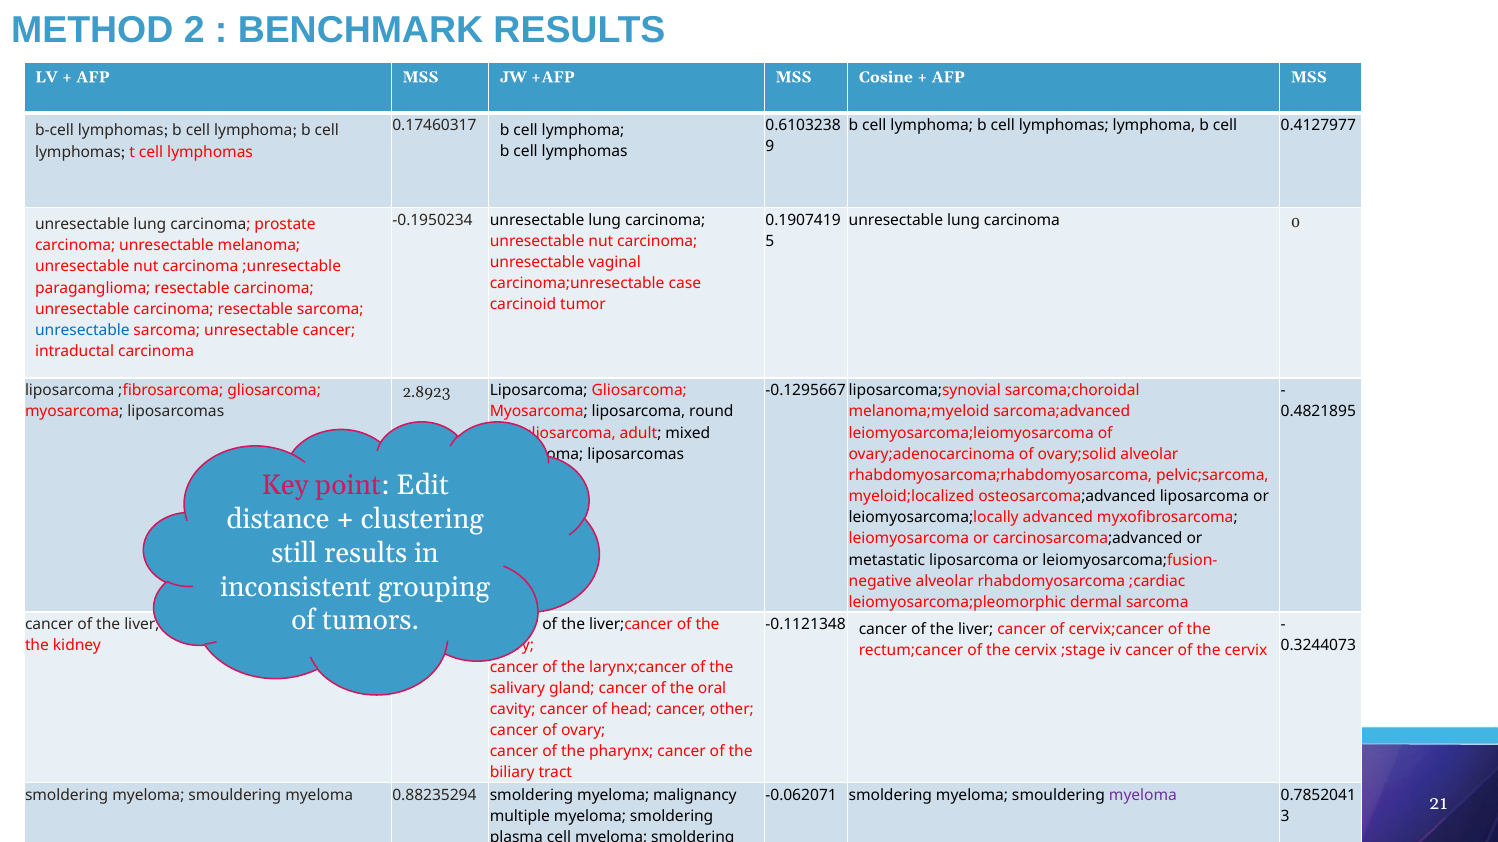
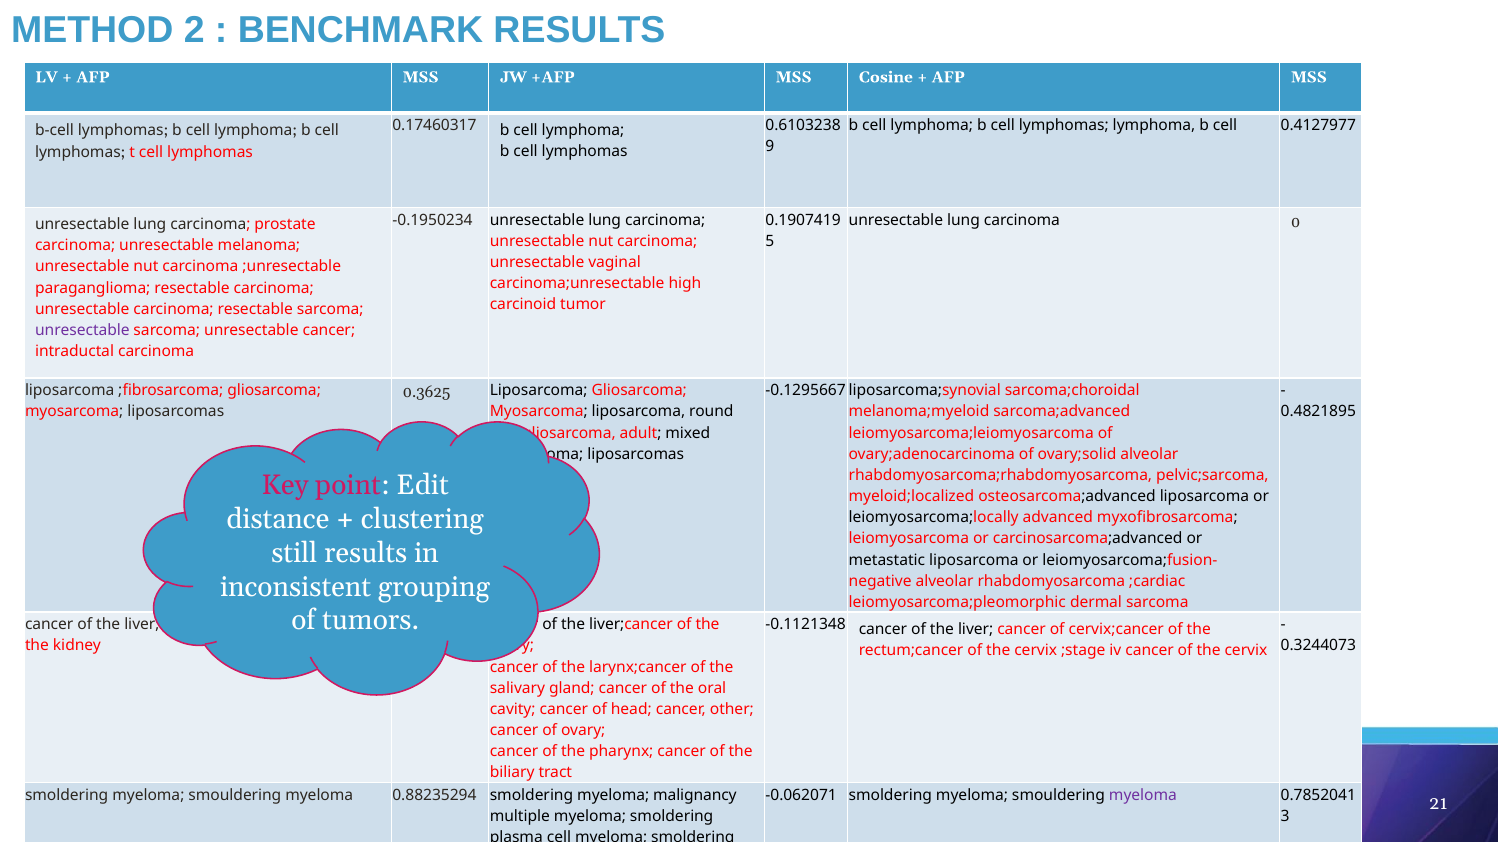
case: case -> high (685, 284)
unresectable colour: blue -> purple (82, 331)
2.8923: 2.8923 -> 0.3625 (426, 393)
